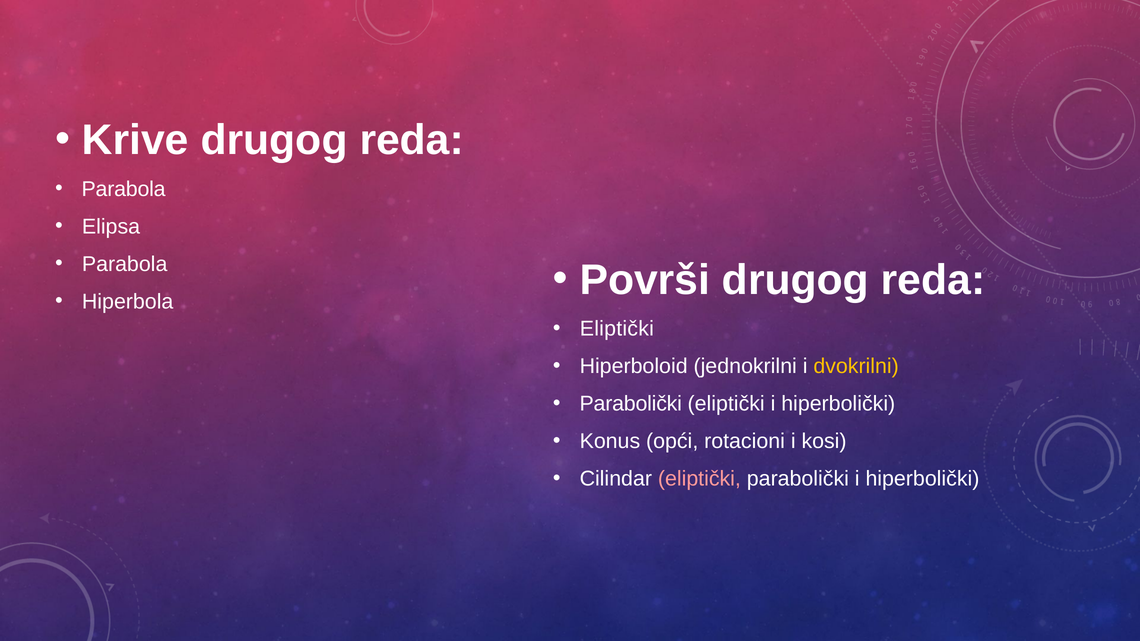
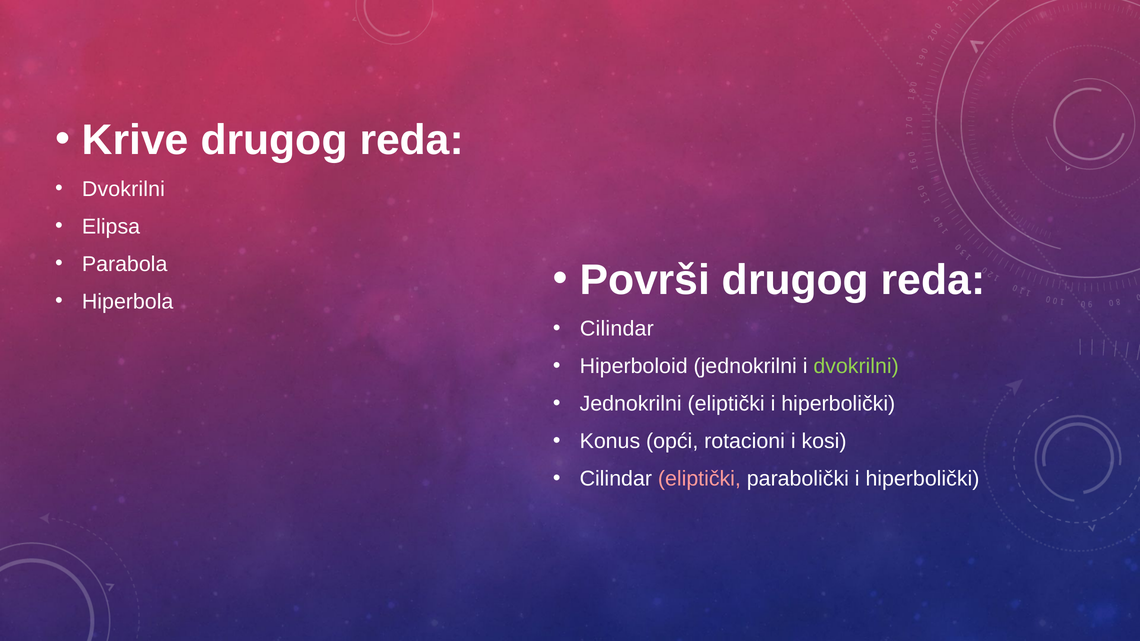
Parabola: Parabola -> Dvokrilni (123, 189)
Eliptički: Eliptički -> Cilindar (617, 329)
dvokrilni colour: yellow -> light green (856, 366)
Parabolički: Parabolički -> Jednokrilni (631, 404)
